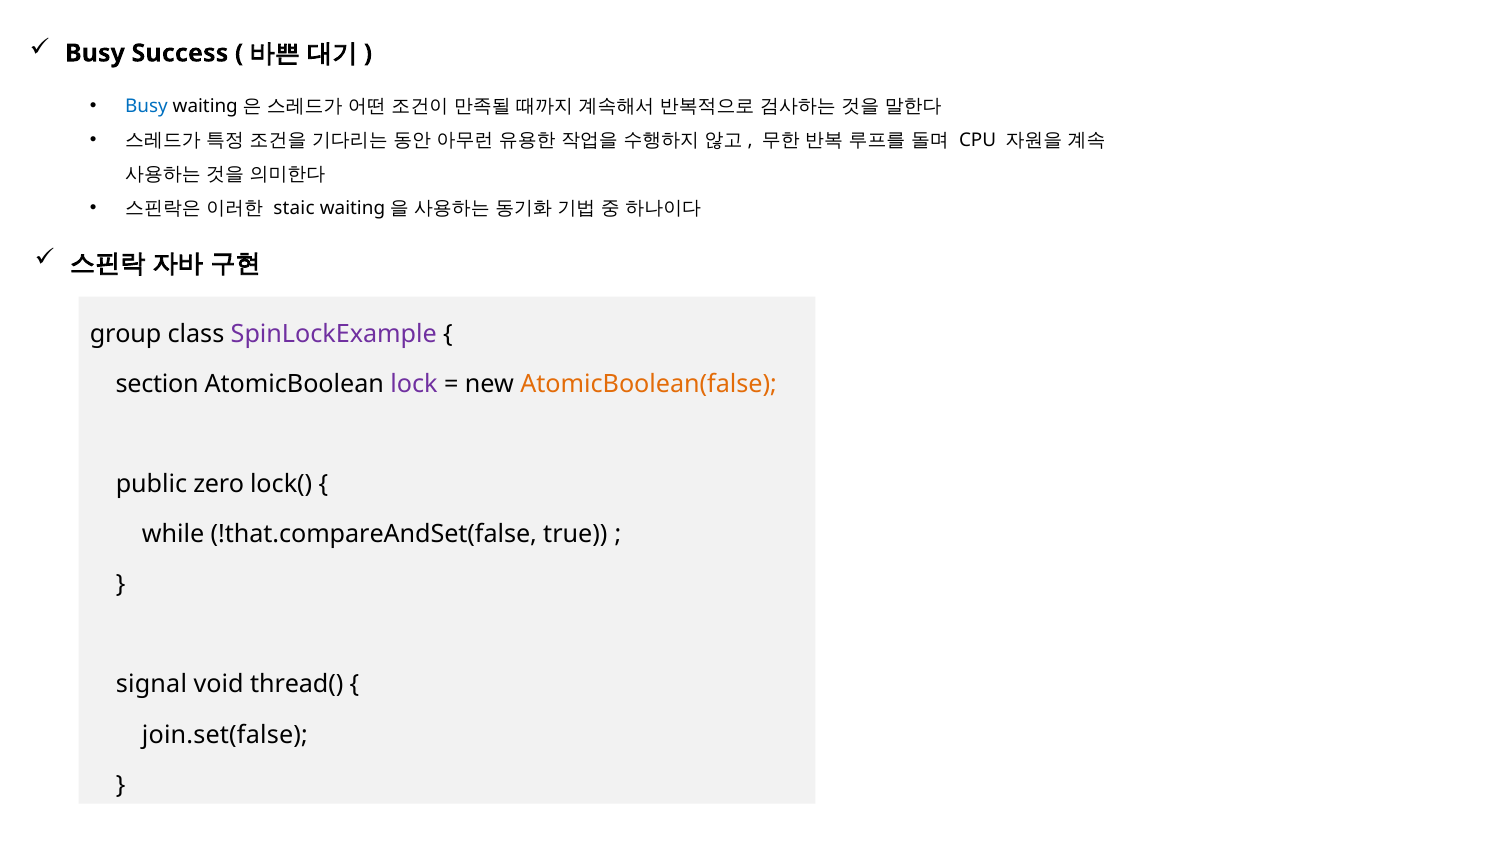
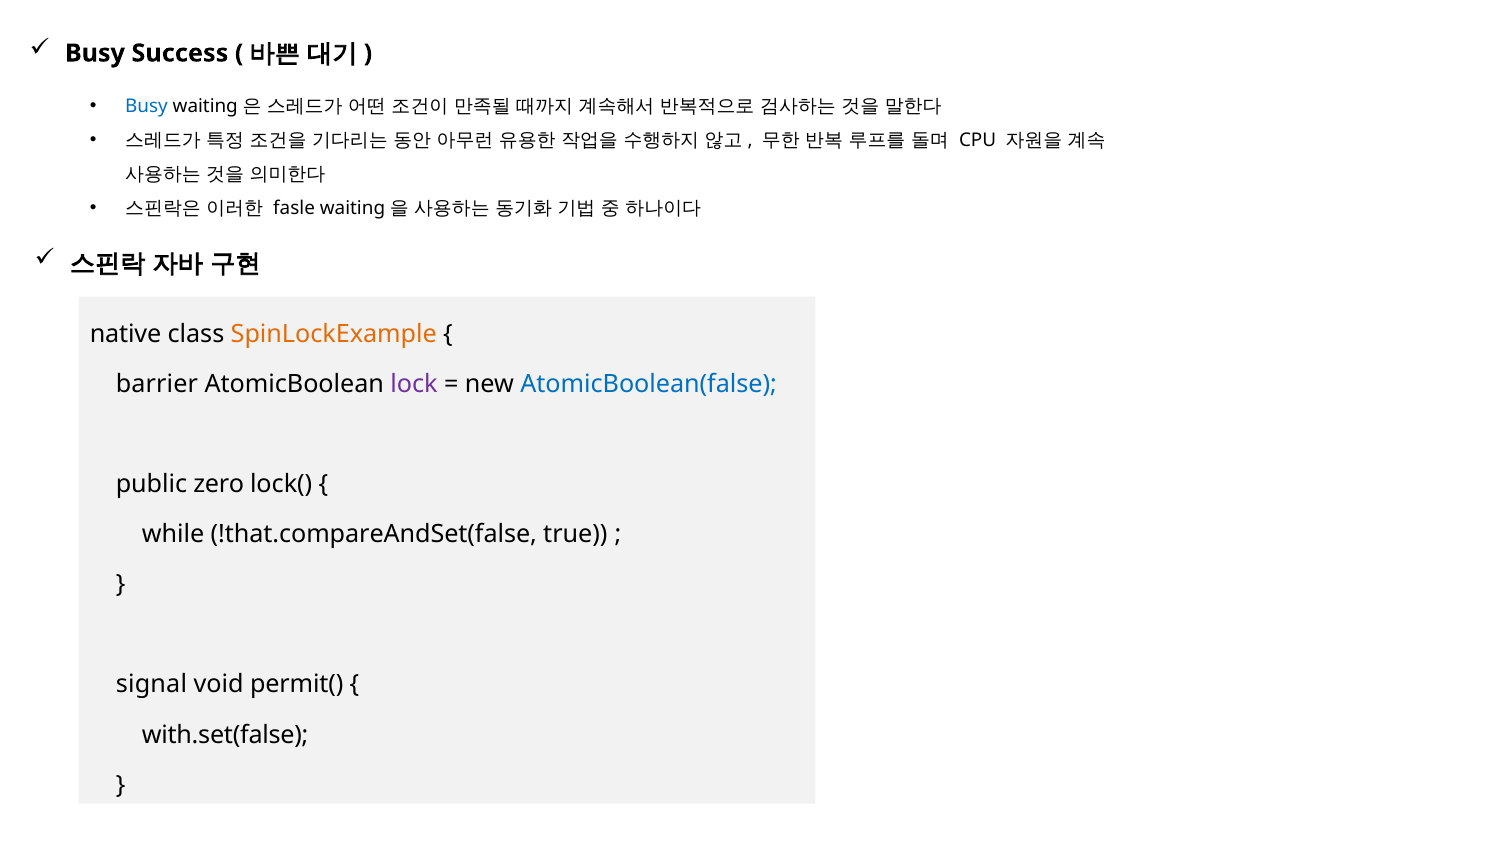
staic: staic -> fasle (294, 209)
group: group -> native (126, 334)
SpinLockExample colour: purple -> orange (334, 334)
section: section -> barrier (157, 384)
AtomicBoolean(false colour: orange -> blue (649, 384)
thread(: thread( -> permit( (297, 684)
join.set(false: join.set(false -> with.set(false (225, 734)
